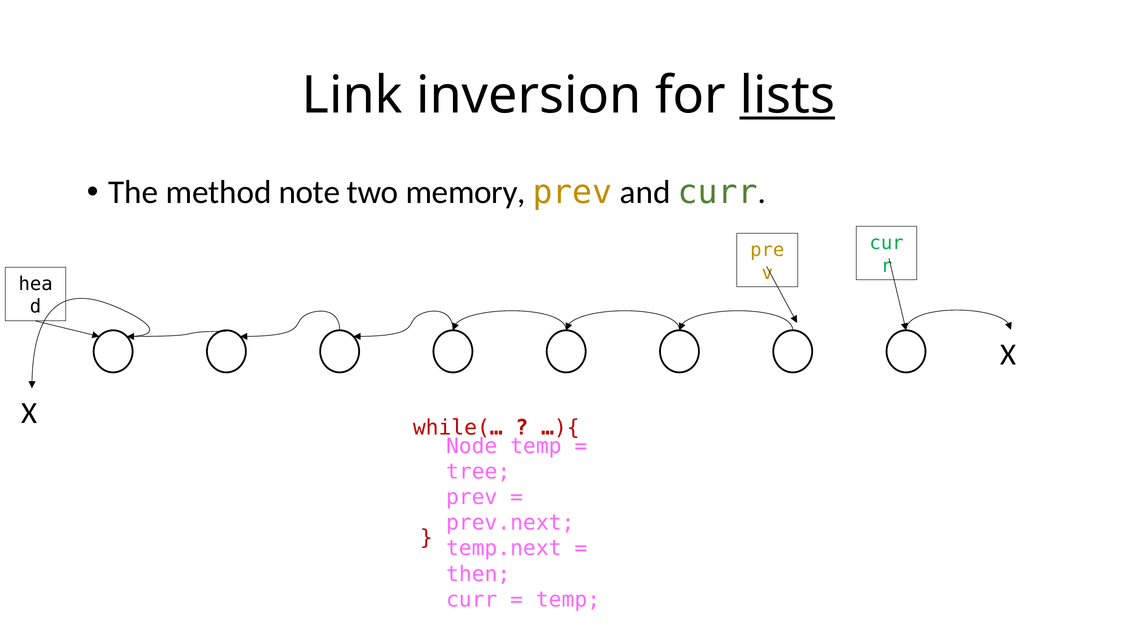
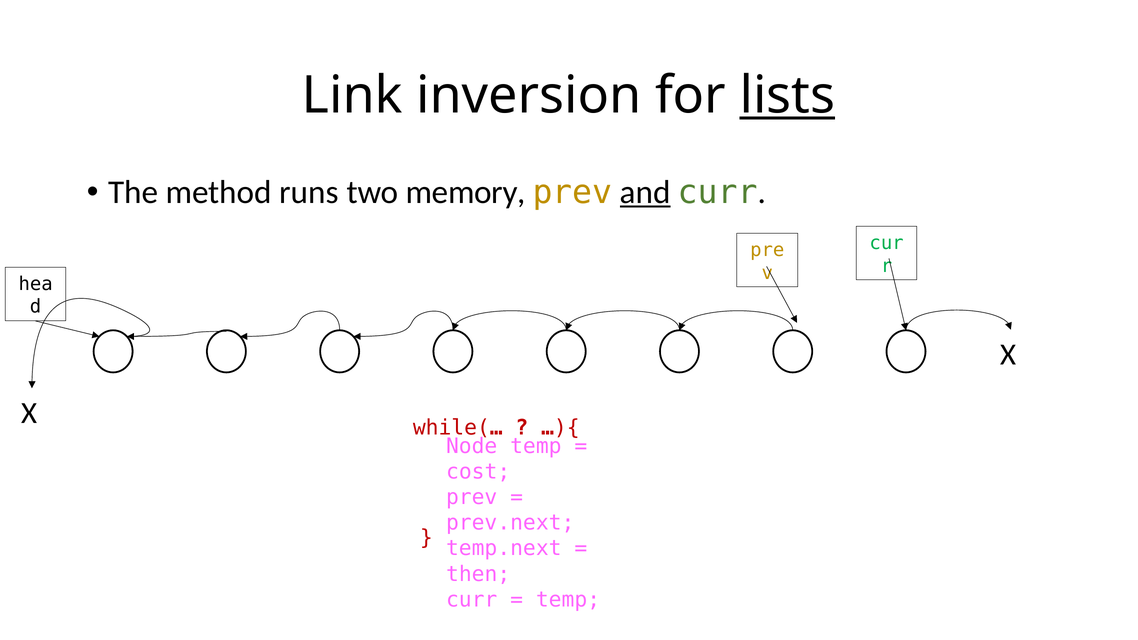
note: note -> runs (309, 192)
and underline: none -> present (645, 192)
tree: tree -> cost (478, 472)
